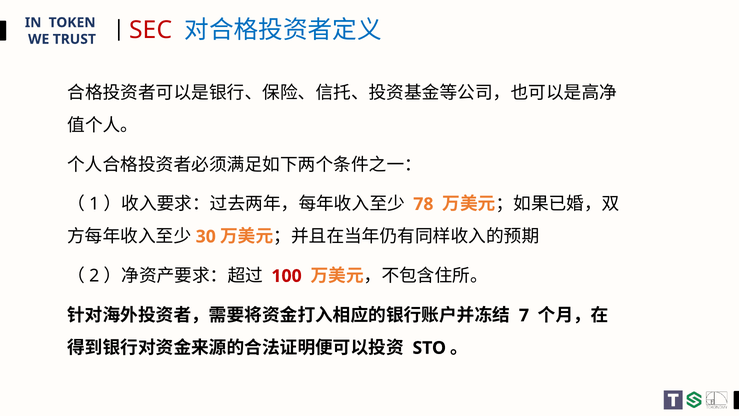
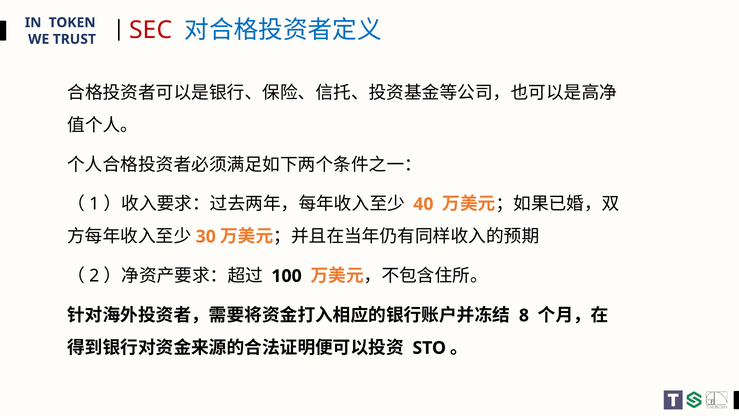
78: 78 -> 40 (423, 204)
100 colour: red -> black (287, 276)
7: 7 -> 8 (524, 315)
